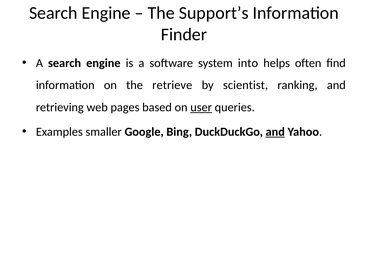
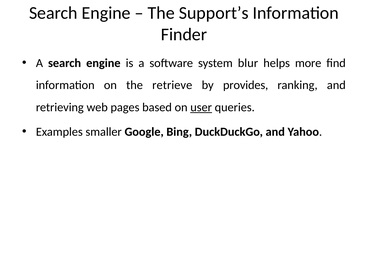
into: into -> blur (248, 63)
often: often -> more (308, 63)
scientist: scientist -> provides (246, 85)
and underline: present -> none (275, 132)
